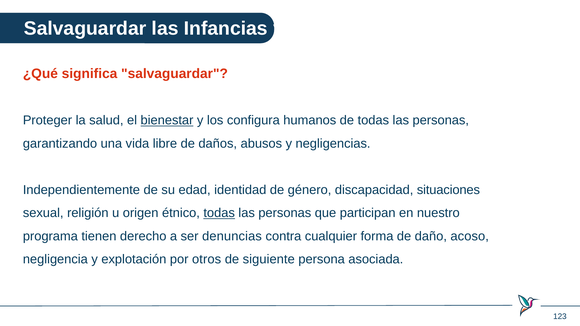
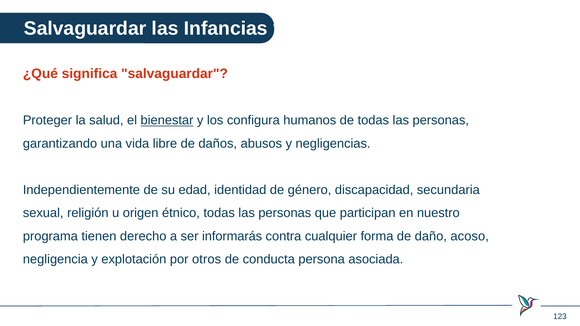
situaciones: situaciones -> secundaria (448, 190)
todas underline: present -> none (219, 213)
denuncias: denuncias -> informarás (232, 236)
siguiente: siguiente -> conducta (269, 260)
